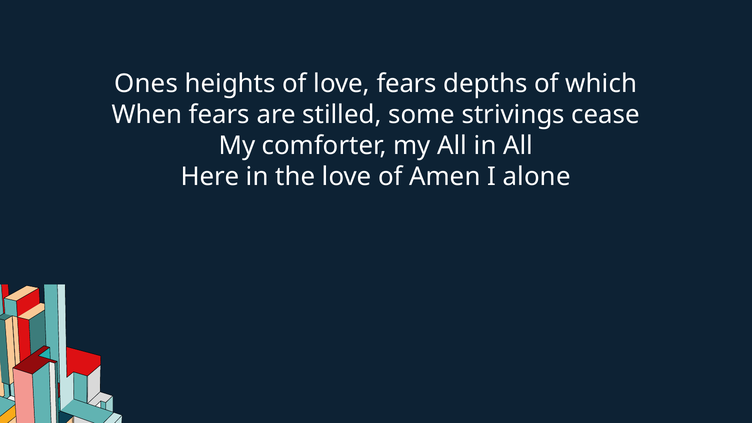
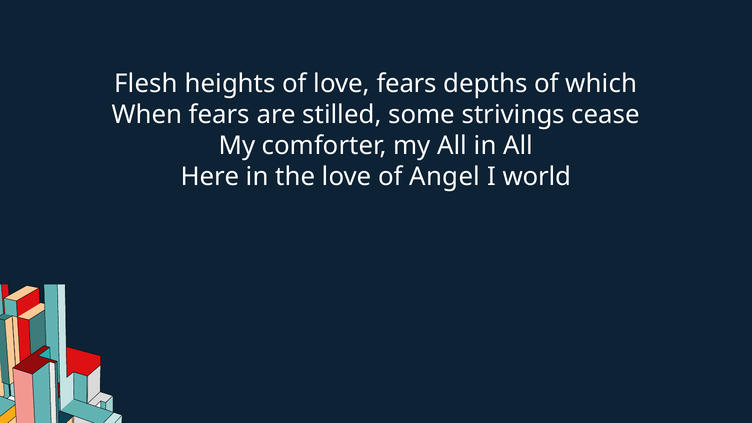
Ones: Ones -> Flesh (146, 84)
Amen: Amen -> Angel (445, 177)
alone: alone -> world (537, 177)
